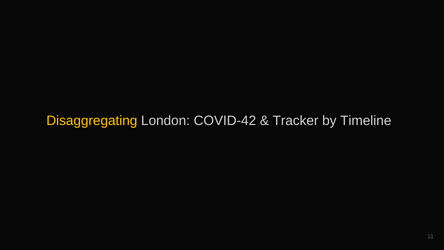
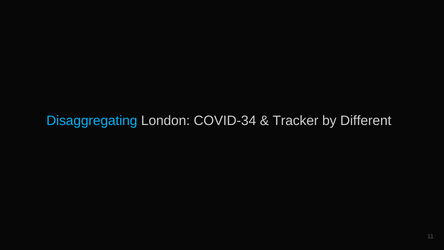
Disaggregating colour: yellow -> light blue (92, 121)
COVID-42: COVID-42 -> COVID-34 (225, 121)
Timeline: Timeline -> Different (366, 121)
